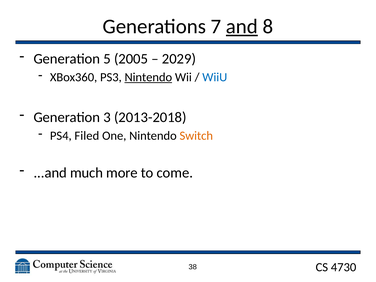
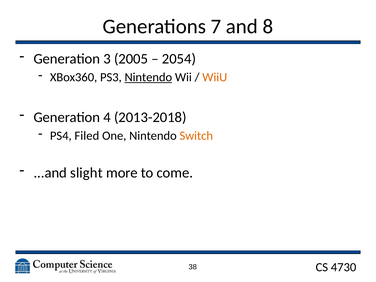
and underline: present -> none (242, 27)
5: 5 -> 3 (107, 59)
2029: 2029 -> 2054 (179, 59)
WiiU colour: blue -> orange (215, 77)
3: 3 -> 4 (107, 117)
much: much -> slight (86, 173)
